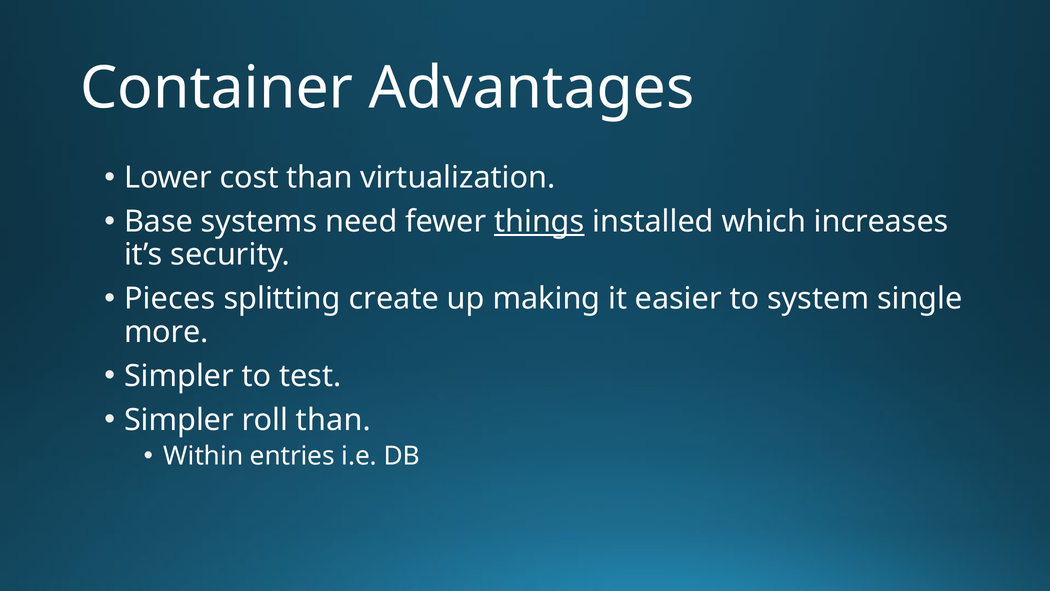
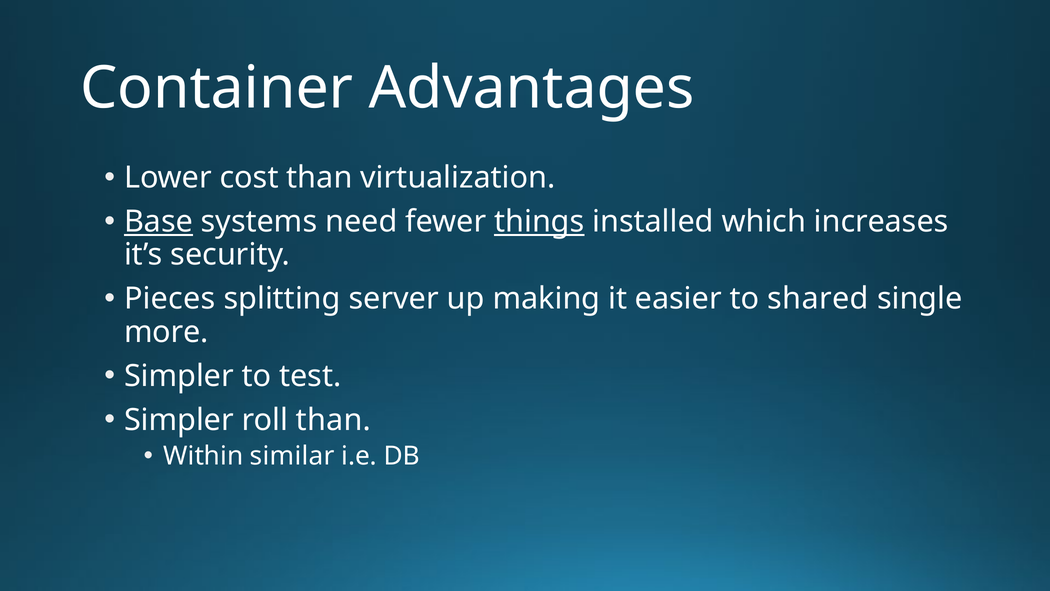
Base underline: none -> present (158, 222)
create: create -> server (394, 299)
system: system -> shared (818, 299)
entries: entries -> similar (292, 456)
